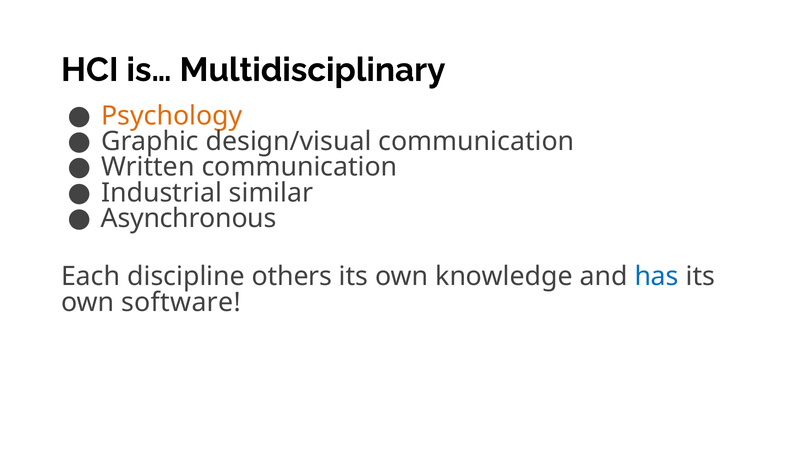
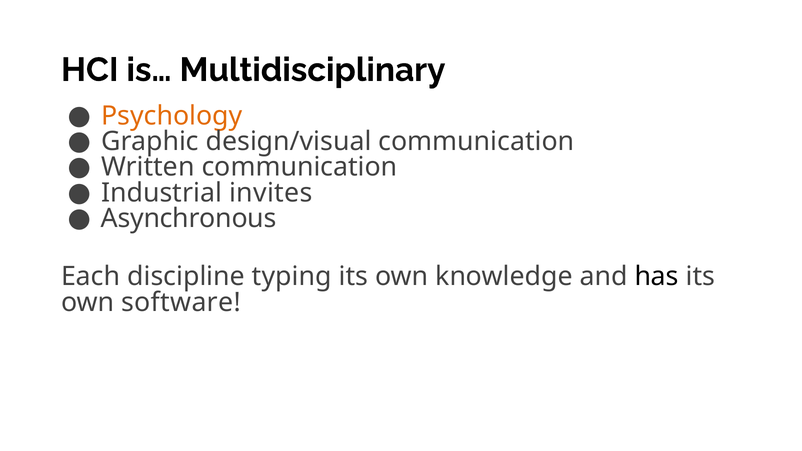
similar: similar -> invites (271, 193)
others: others -> typing (292, 277)
has colour: blue -> black (657, 277)
